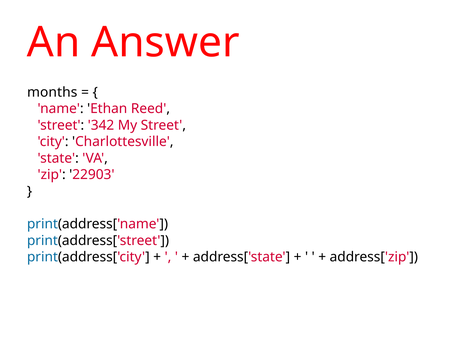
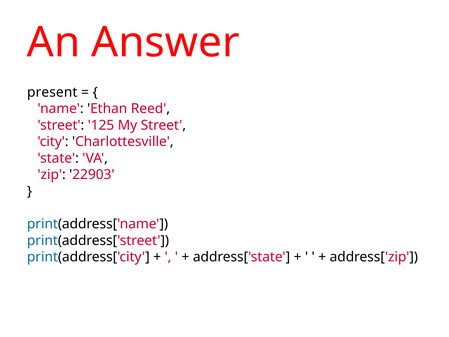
months: months -> present (52, 92)
342: 342 -> 125 (101, 125)
